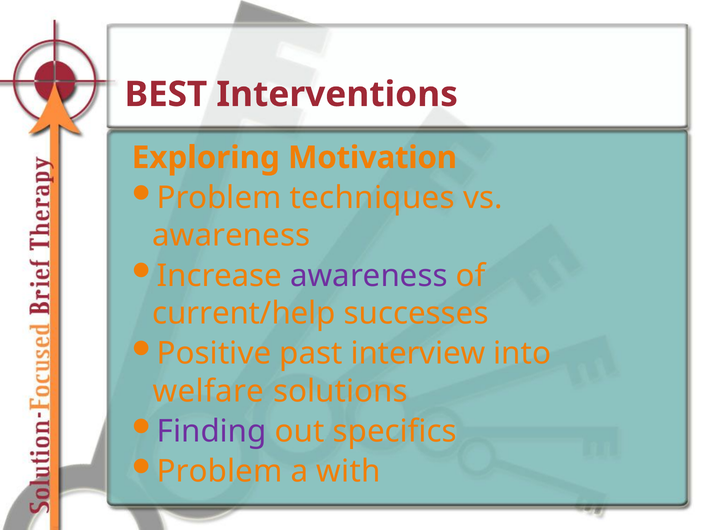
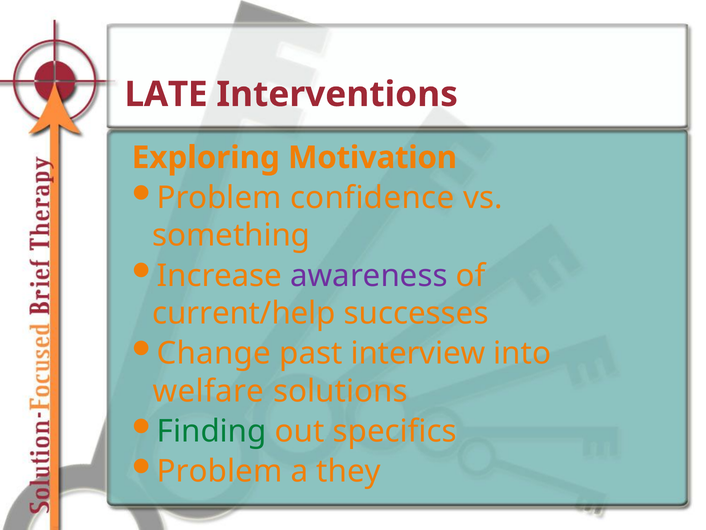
BEST: BEST -> LATE (166, 94)
techniques: techniques -> confidence (372, 198)
awareness: awareness -> something (231, 235)
Positive: Positive -> Change (214, 353)
Finding colour: purple -> green (212, 431)
with: with -> they (349, 471)
